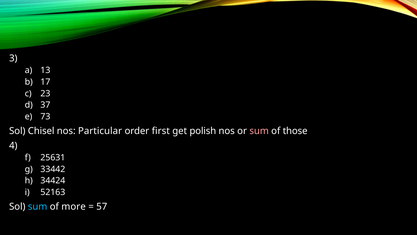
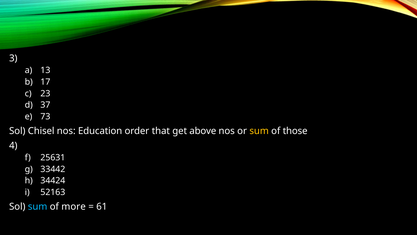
Particular: Particular -> Education (100, 131)
first: first -> that (161, 131)
polish: polish -> above (203, 131)
sum colour: pink -> yellow (259, 131)
57: 57 -> 61 (102, 206)
